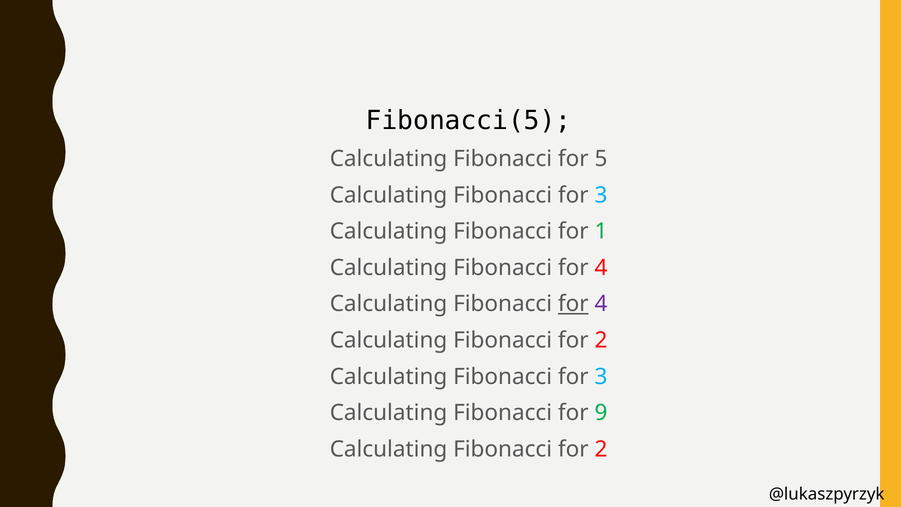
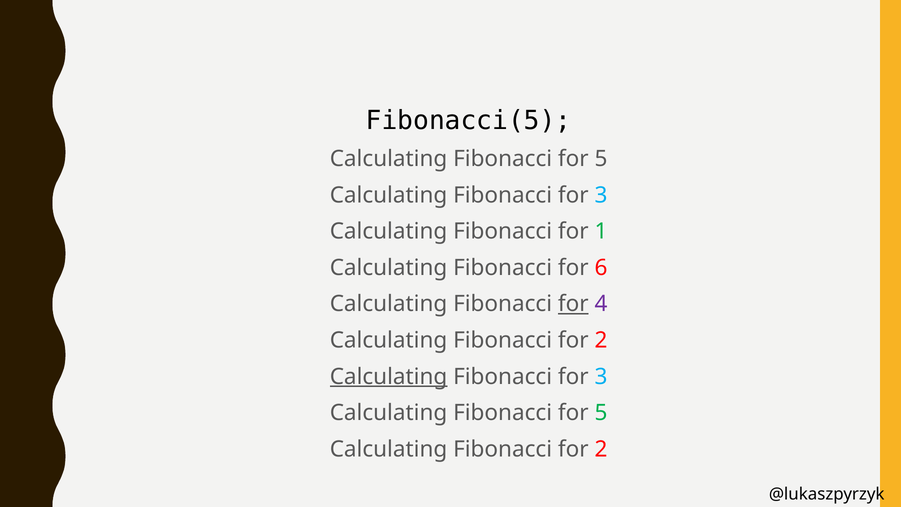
4: 4 -> 6 (601, 268)
Calculating underline: none -> present (389, 377)
9: 9 -> 5 (601, 413)
